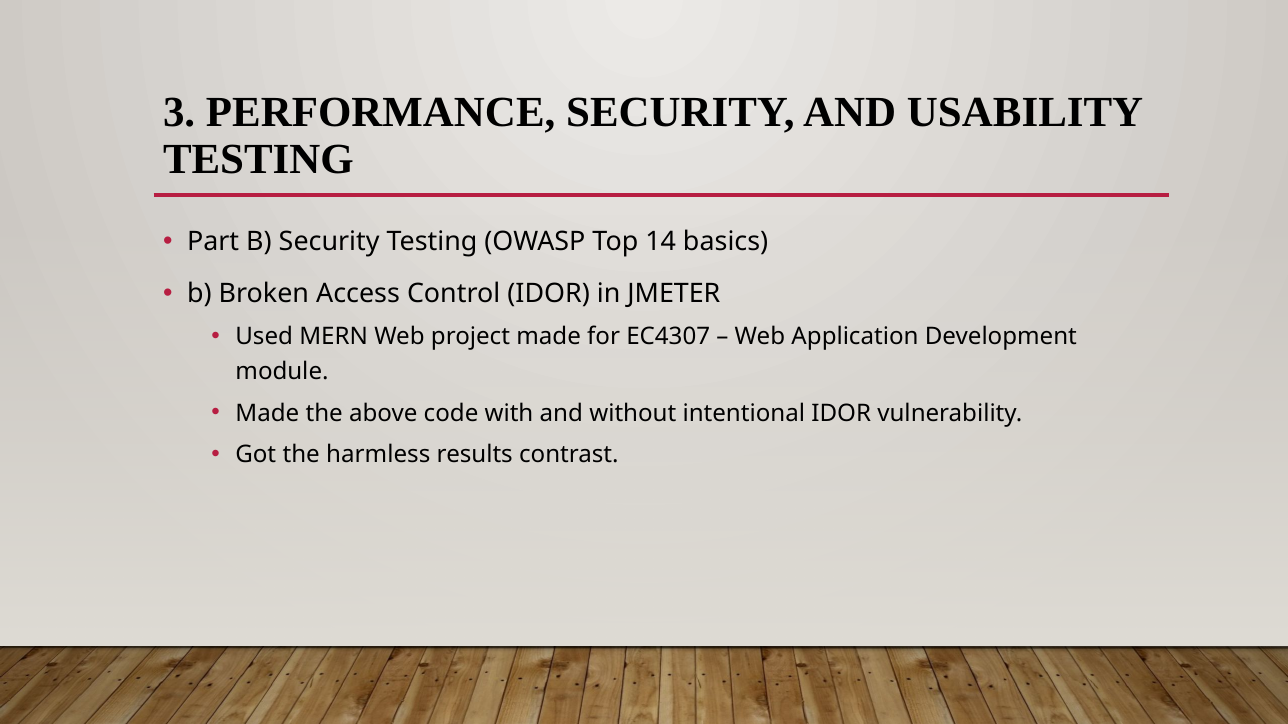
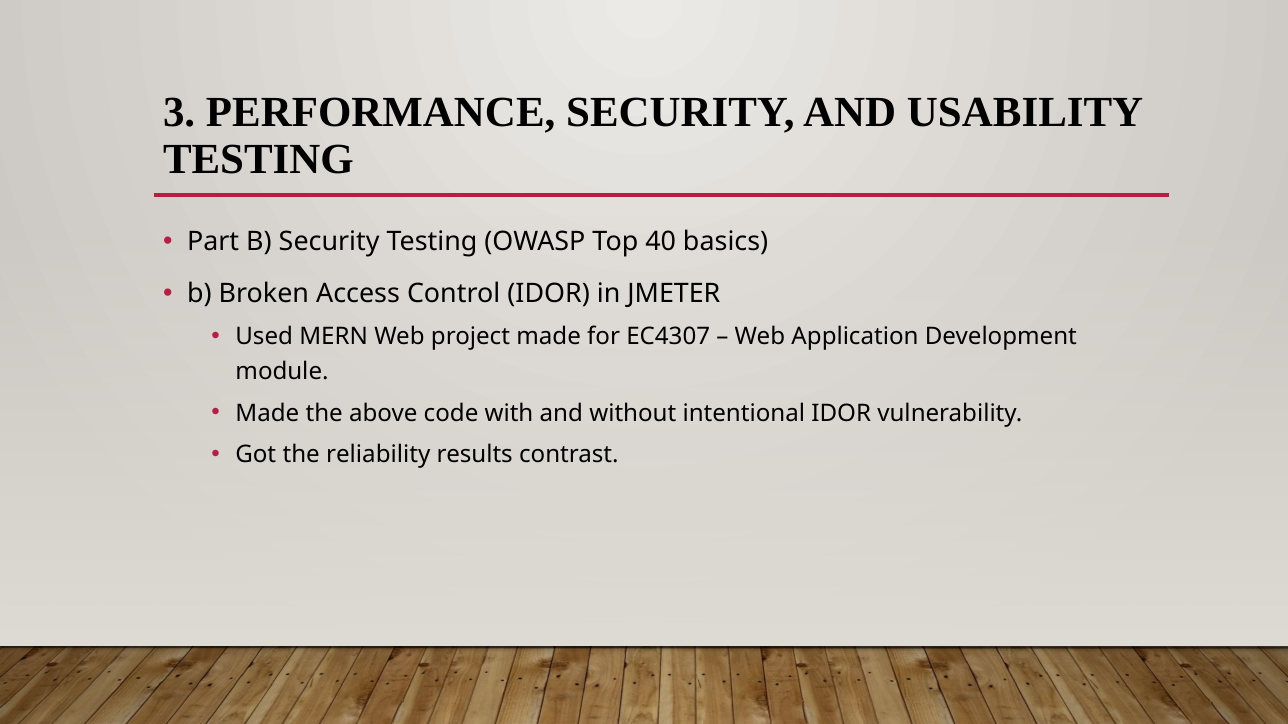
14: 14 -> 40 (661, 242)
harmless: harmless -> reliability (378, 455)
